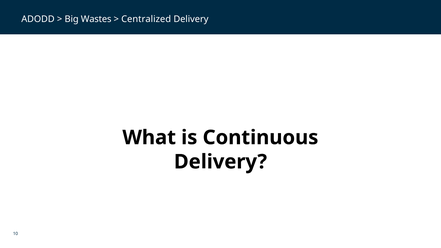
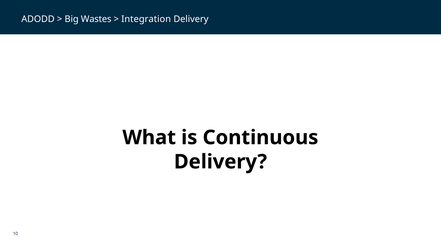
Centralized: Centralized -> Integration (146, 19)
